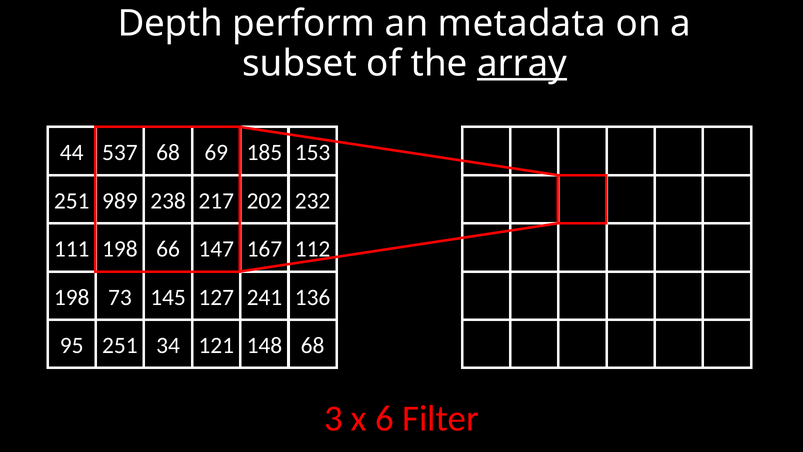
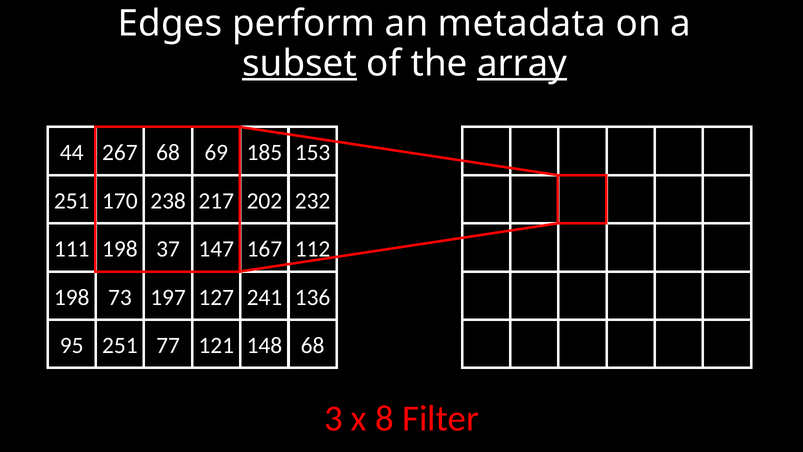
Depth: Depth -> Edges (170, 24)
subset underline: none -> present (300, 63)
537: 537 -> 267 (120, 153)
989: 989 -> 170 (120, 201)
66: 66 -> 37 (168, 249)
145: 145 -> 197 (168, 297)
34: 34 -> 77 (168, 345)
6: 6 -> 8 (384, 418)
